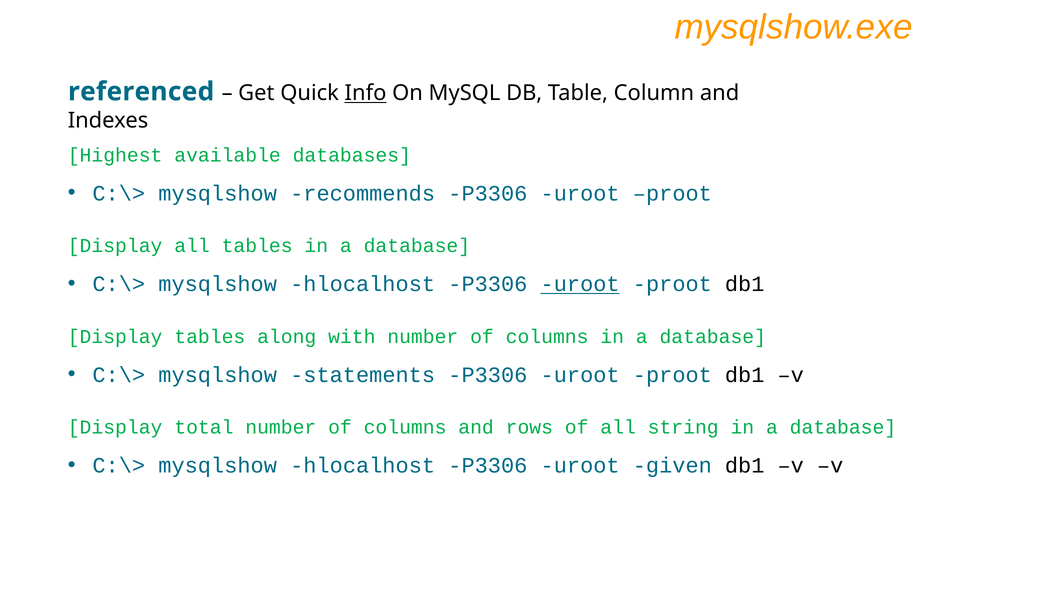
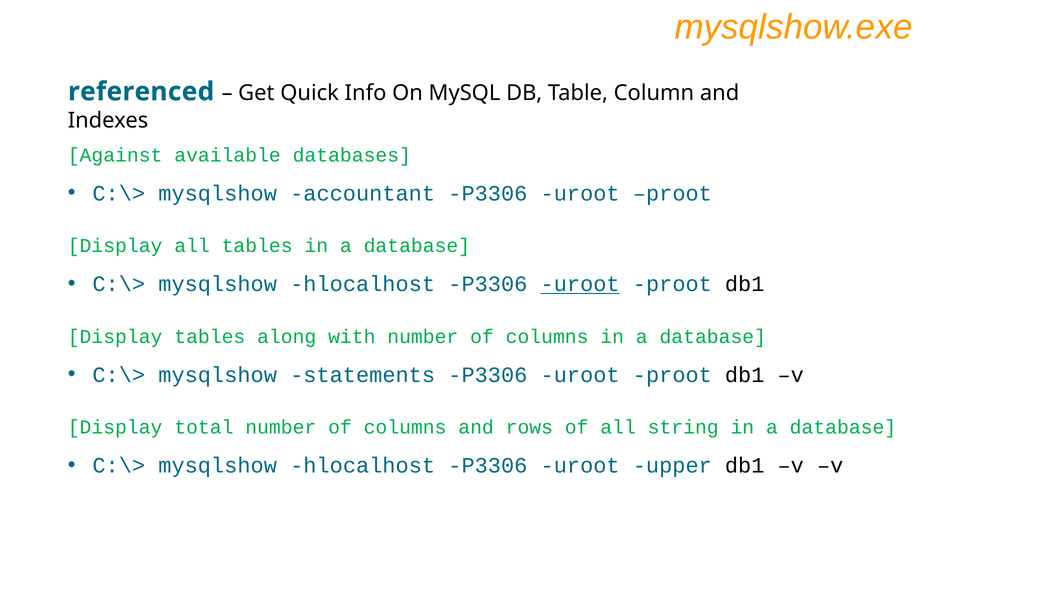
Info underline: present -> none (366, 93)
Highest: Highest -> Against (115, 155)
recommends: recommends -> accountant (363, 193)
given: given -> upper (672, 465)
